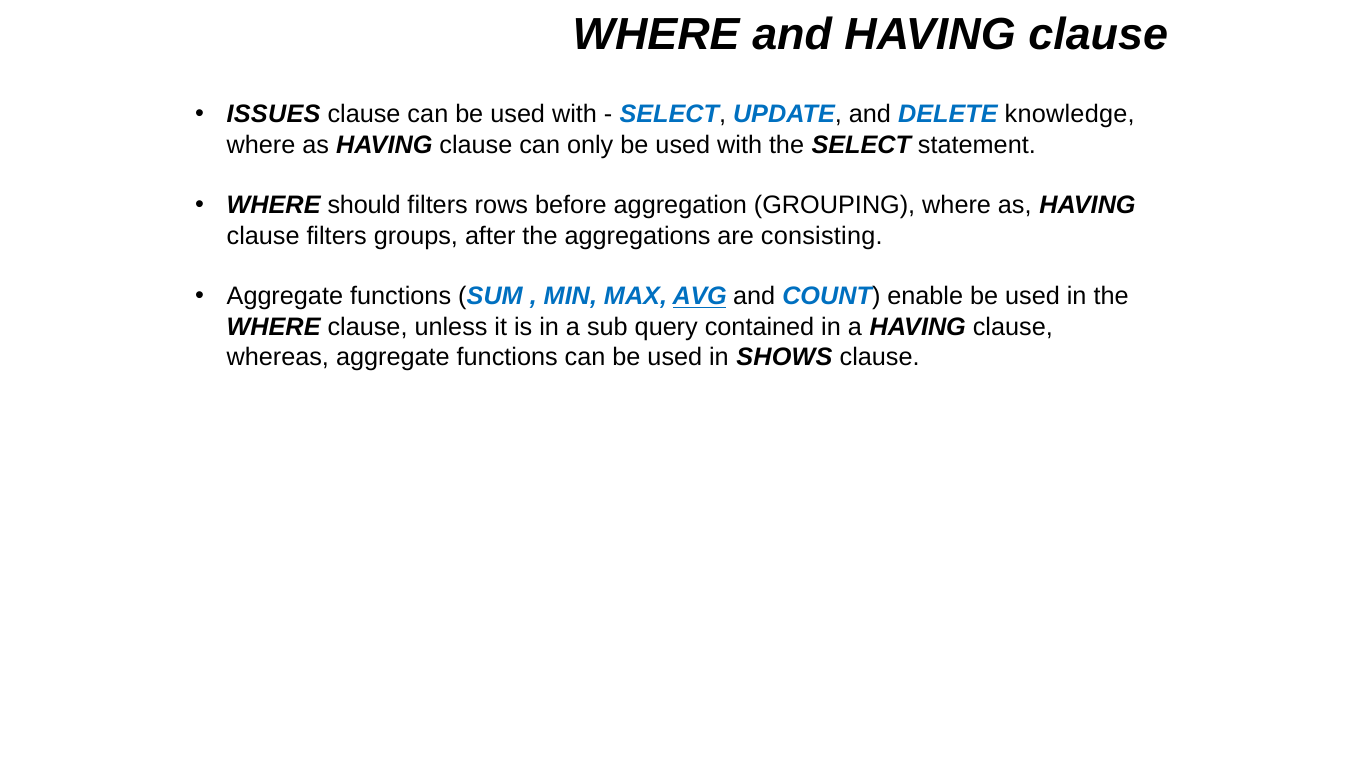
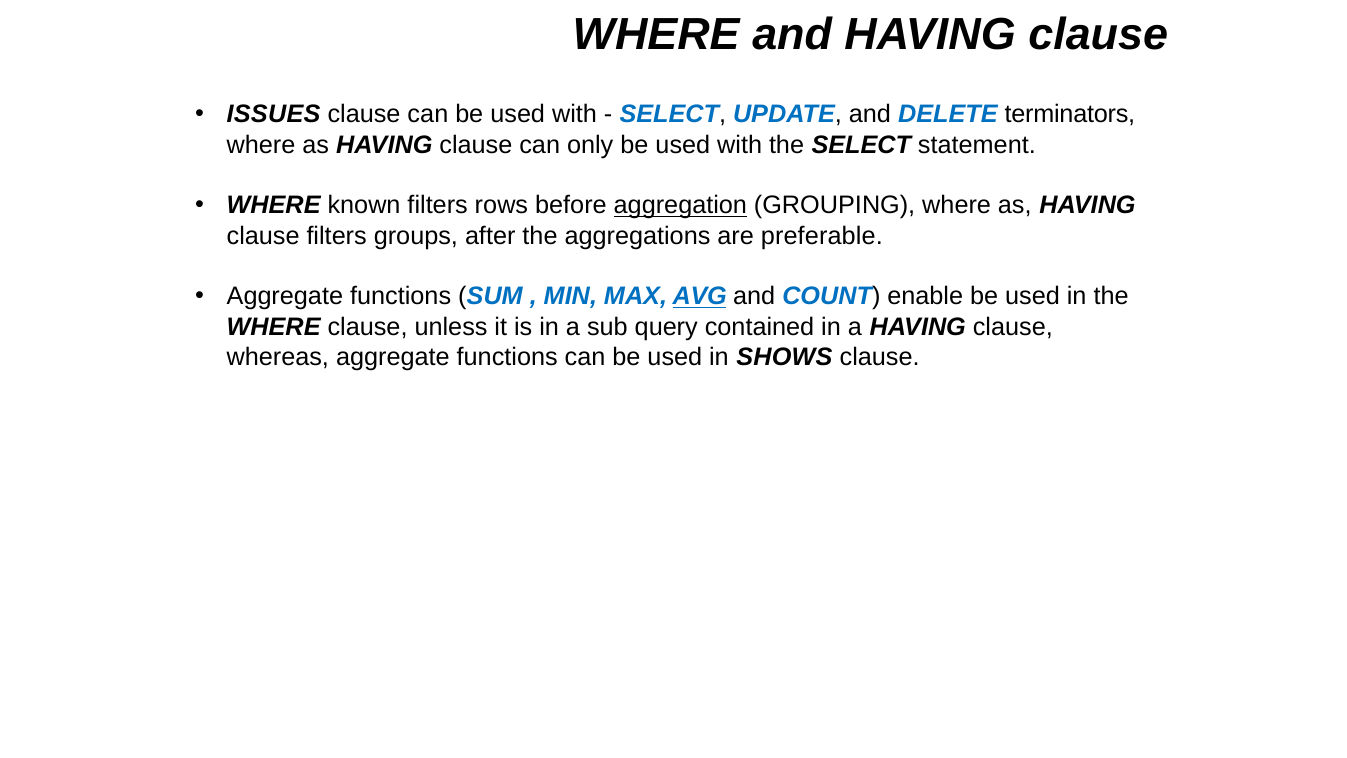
knowledge: knowledge -> terminators (1070, 114)
should: should -> known (364, 205)
aggregation underline: none -> present (680, 205)
consisting: consisting -> preferable (822, 236)
